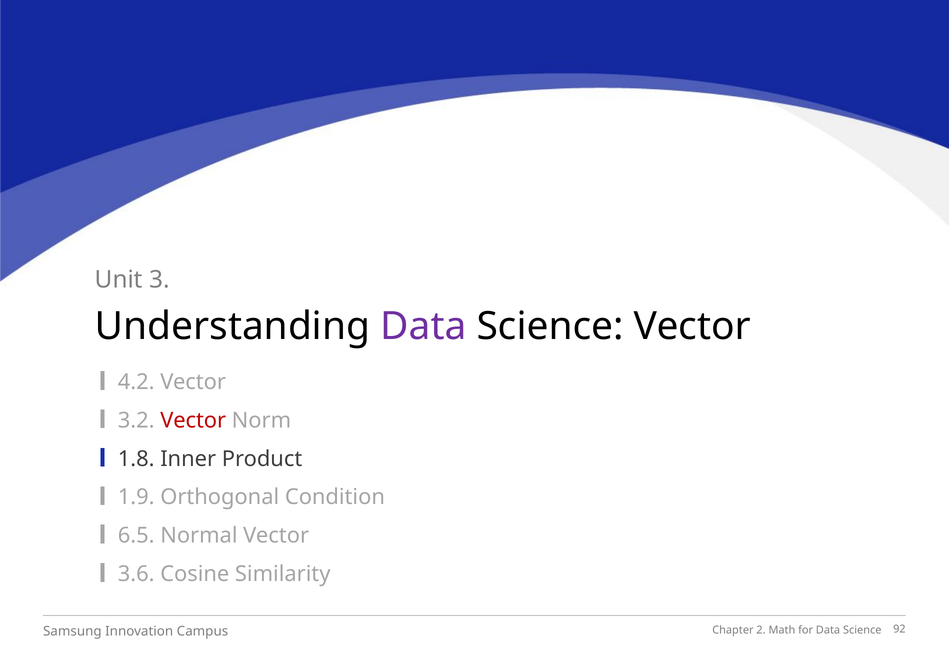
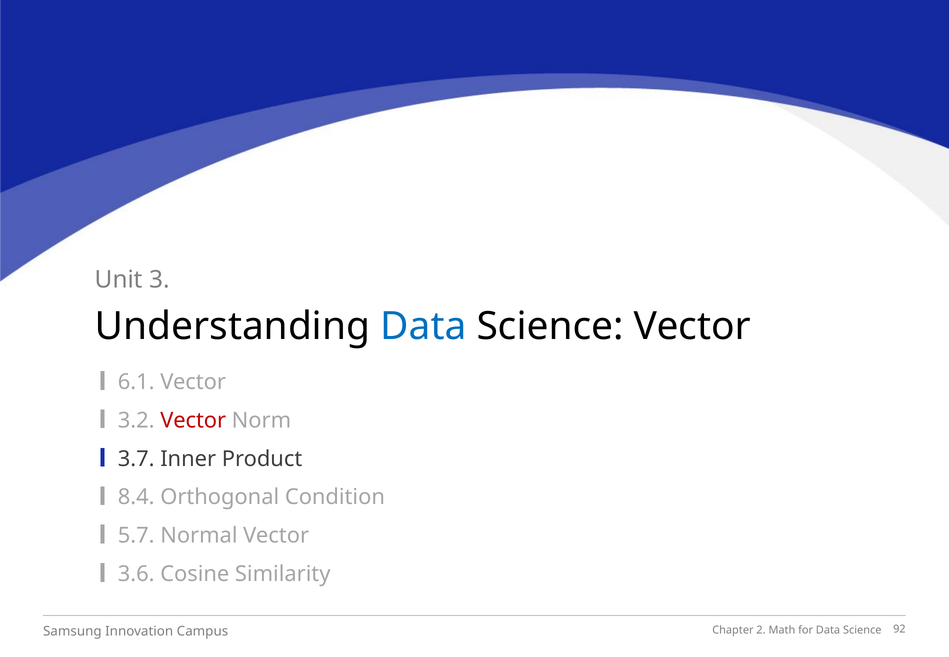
Data colour: purple -> blue (423, 326)
4.2: 4.2 -> 6.1 (136, 382)
1.8: 1.8 -> 3.7 (136, 459)
1.9: 1.9 -> 8.4 (136, 497)
6.5: 6.5 -> 5.7 (136, 536)
